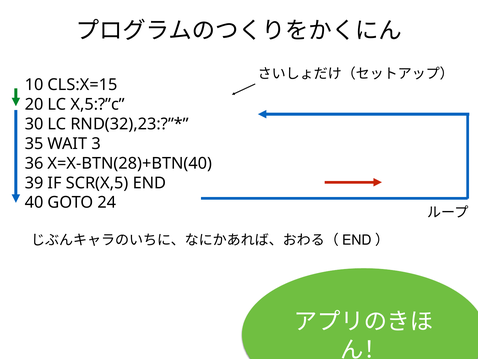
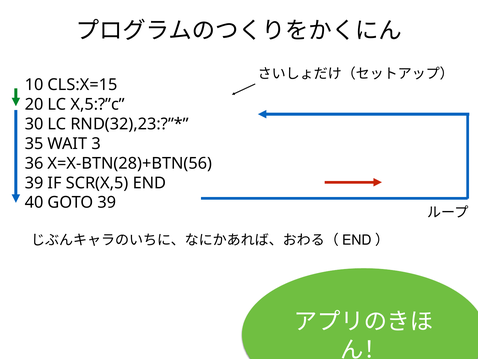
X=X-BTN(28)+BTN(40: X=X-BTN(28)+BTN(40 -> X=X-BTN(28)+BTN(56 (130, 163)
GOTO 24: 24 -> 39 (107, 202)
